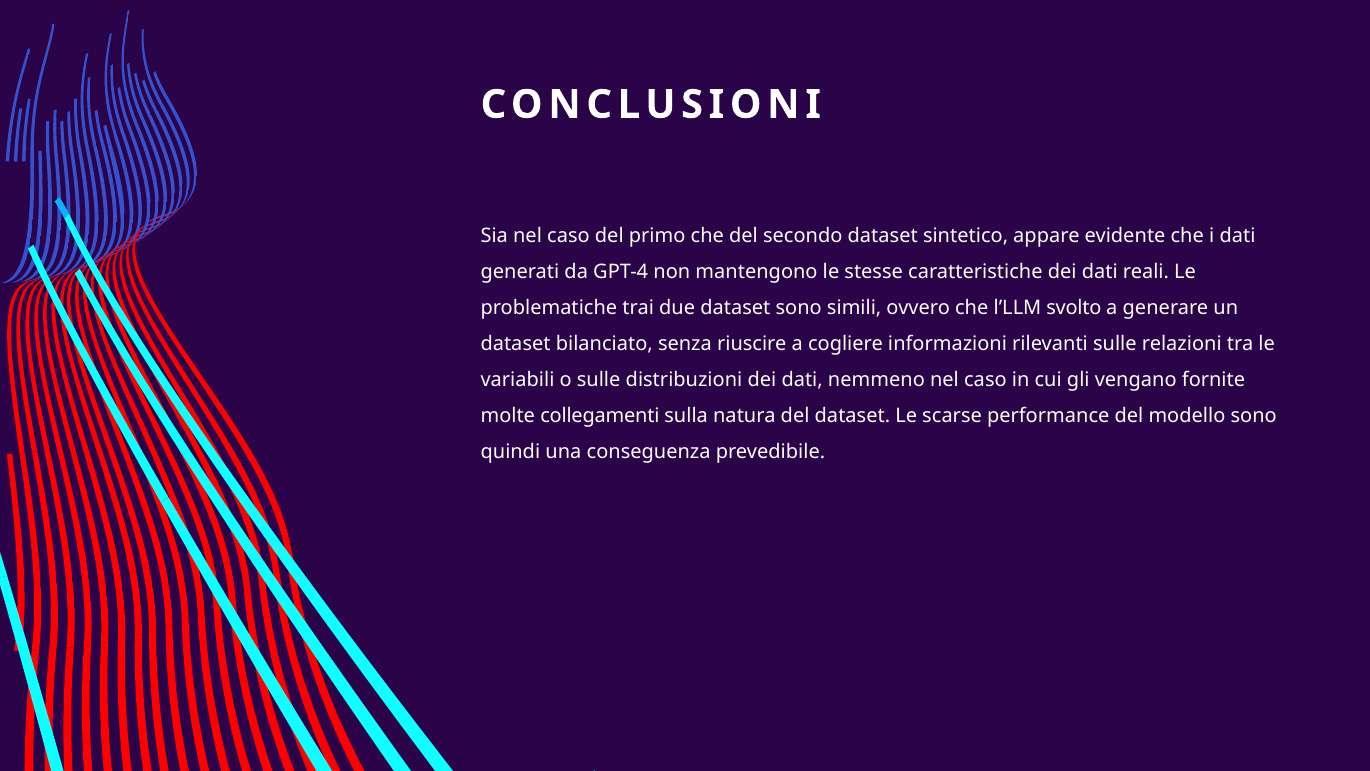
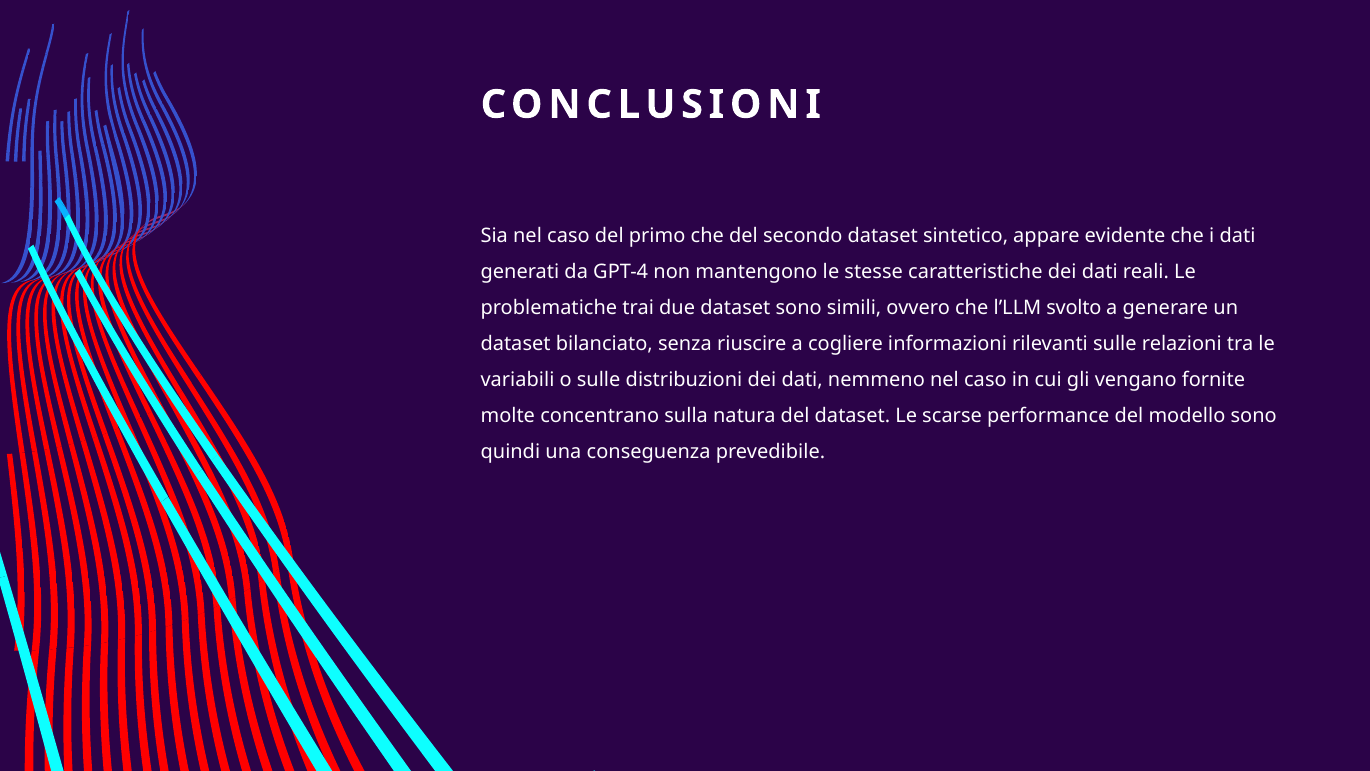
collegamenti: collegamenti -> concentrano (600, 416)
